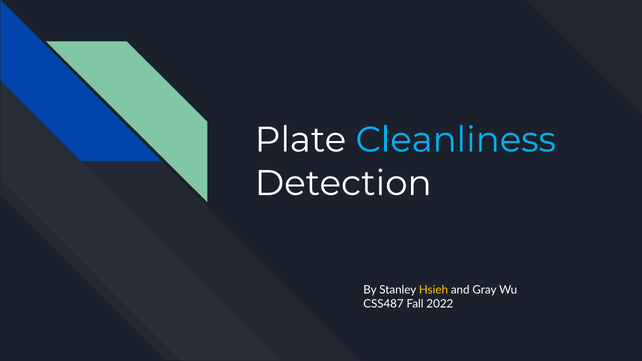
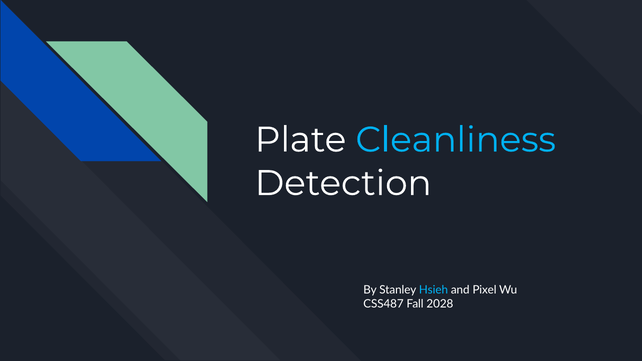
Hsieh colour: yellow -> light blue (433, 290)
Gray: Gray -> Pixel (485, 290)
2022: 2022 -> 2028 (440, 304)
